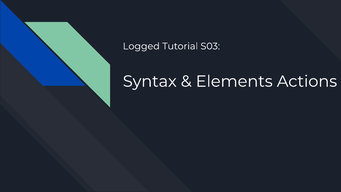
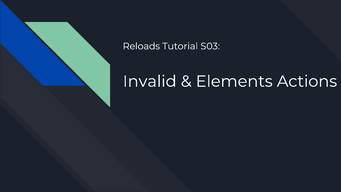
Logged: Logged -> Reloads (141, 46)
Syntax: Syntax -> Invalid (150, 81)
